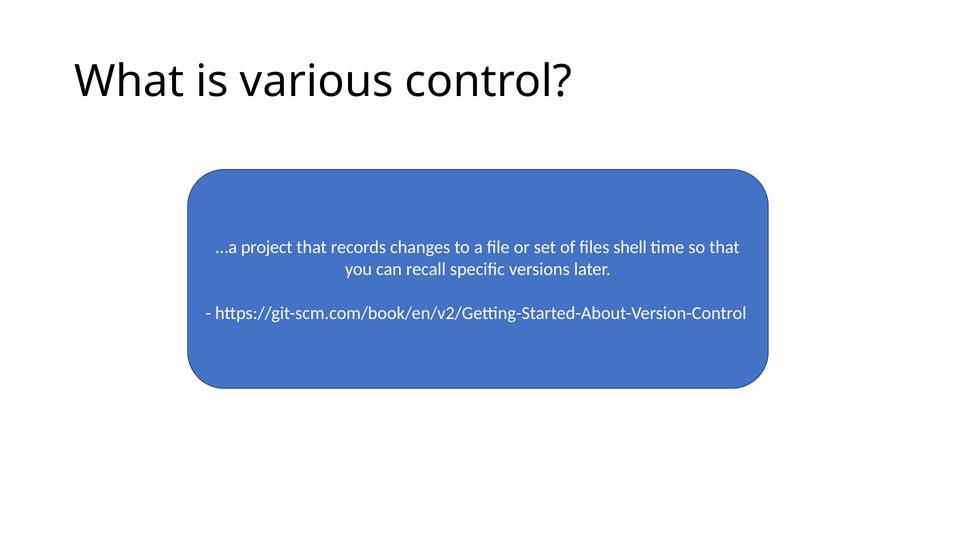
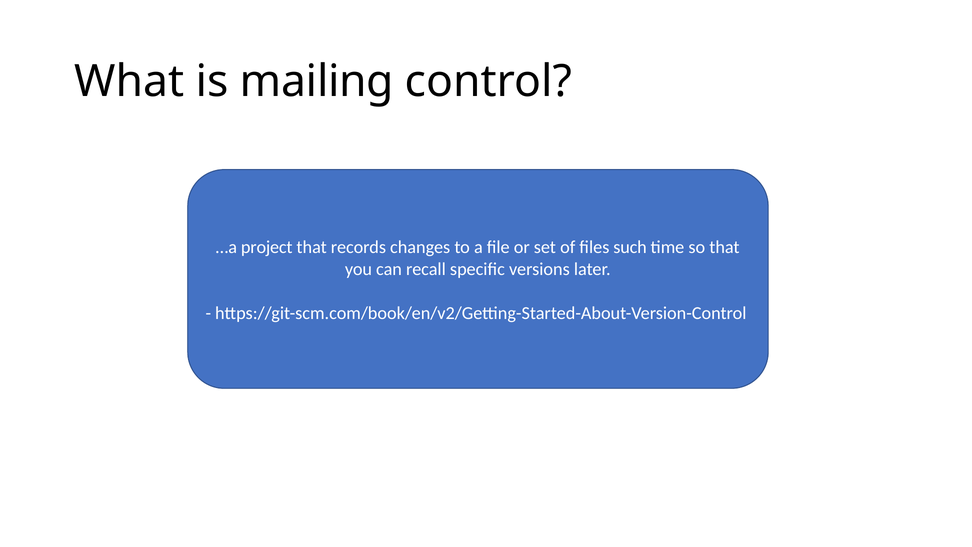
various: various -> mailing (317, 82)
shell: shell -> such (630, 247)
